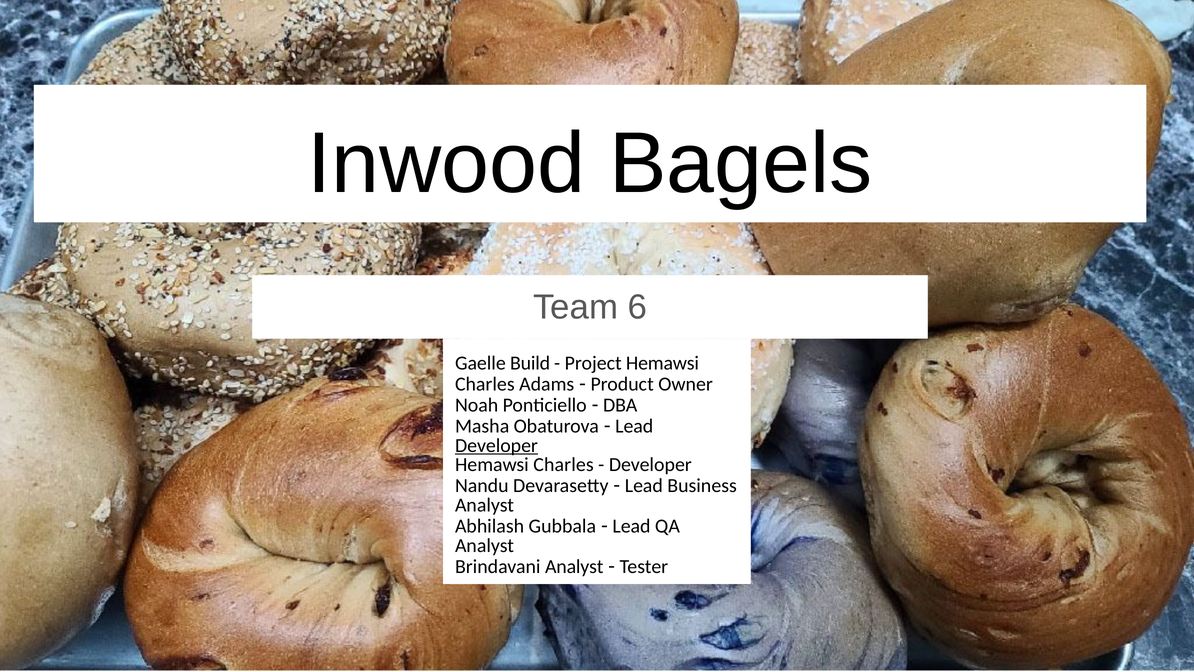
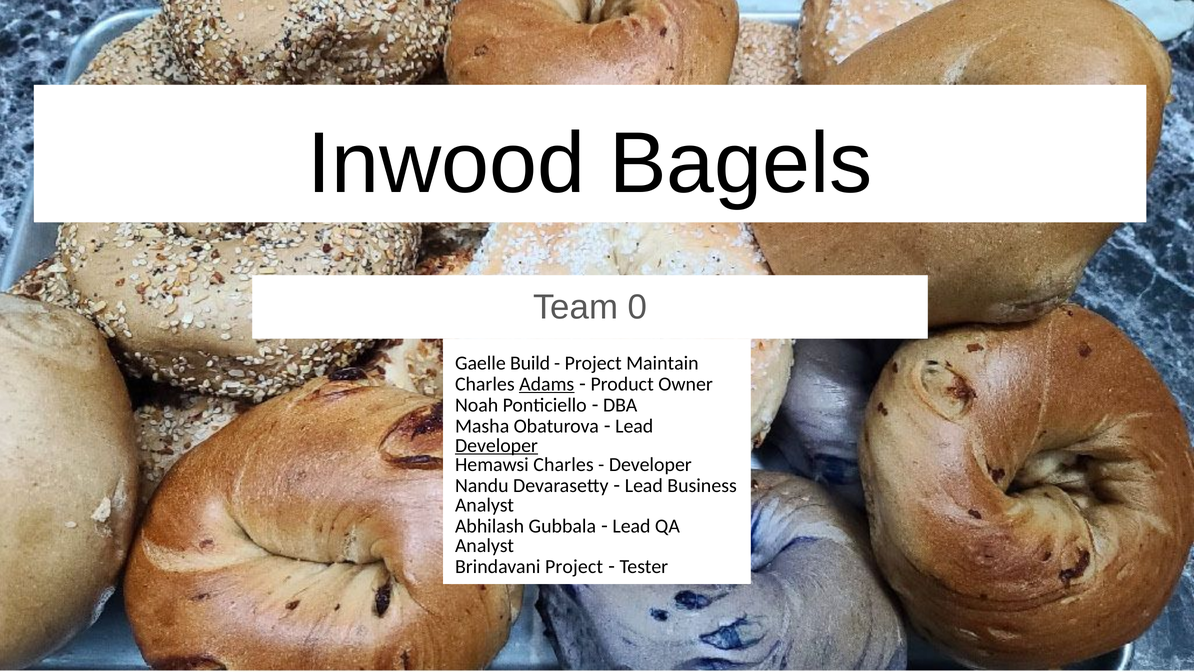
6: 6 -> 0 (637, 307)
Project Hemawsi: Hemawsi -> Maintain (662, 363)
Adams underline: none -> present (547, 384)
Brindavani Analyst: Analyst -> Project (574, 567)
